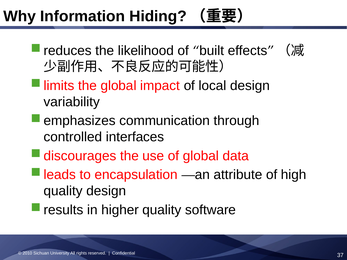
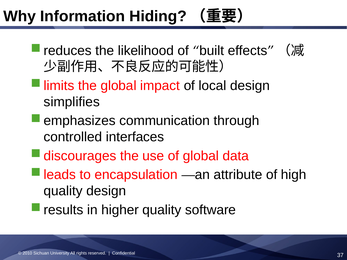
variability: variability -> simplifies (72, 102)
